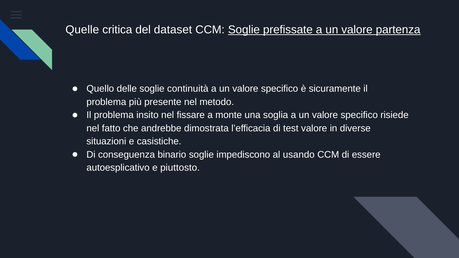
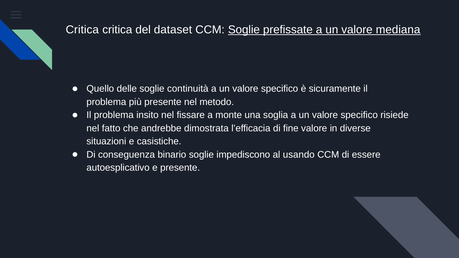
Quelle: Quelle -> Critica (82, 30)
partenza: partenza -> mediana (398, 30)
test: test -> fine (291, 128)
e piuttosto: piuttosto -> presente (180, 168)
